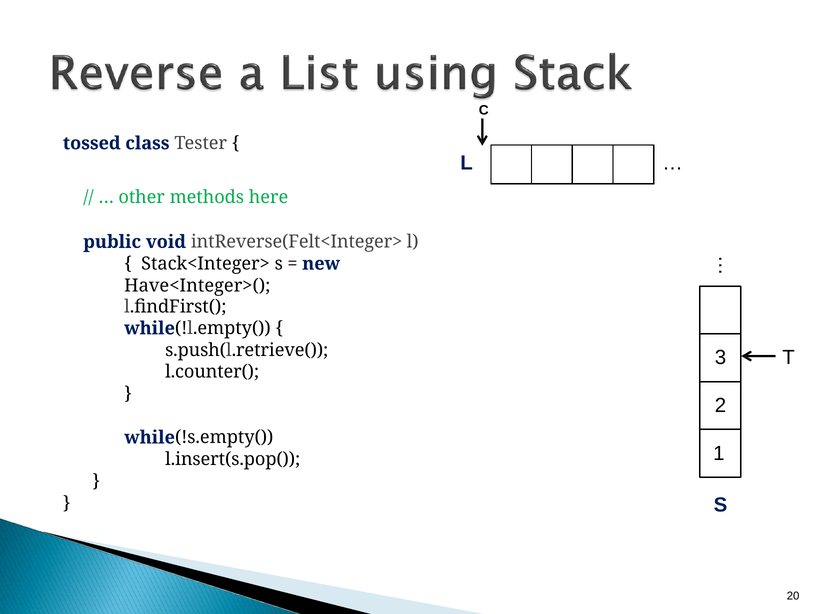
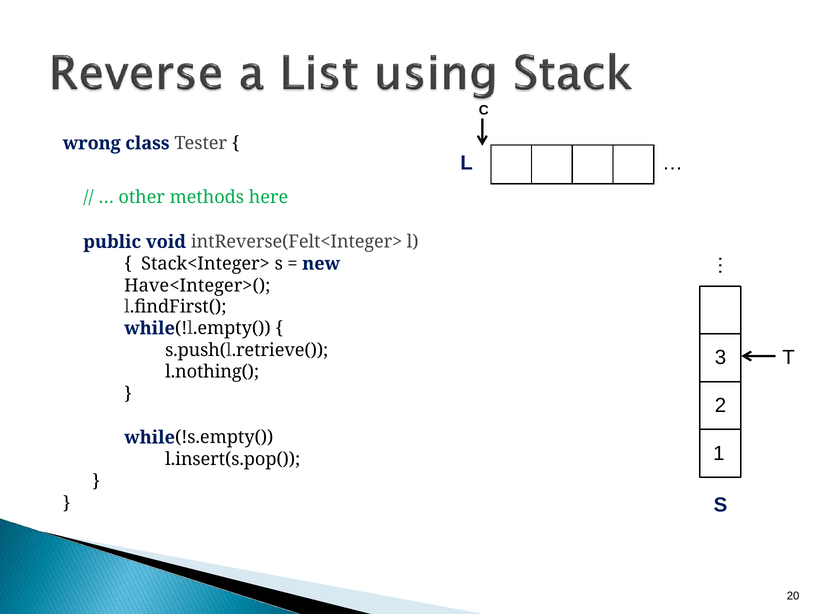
tossed: tossed -> wrong (92, 143)
l.counter(: l.counter( -> l.nothing( (212, 372)
